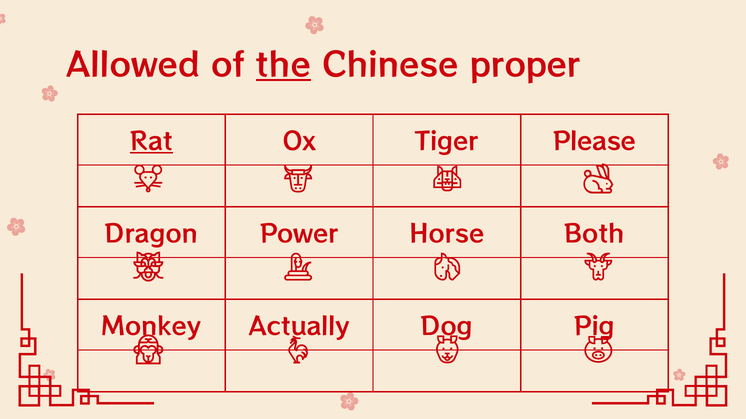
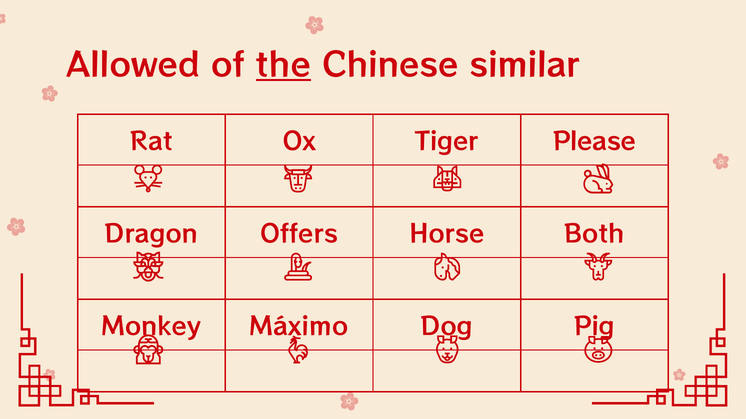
proper: proper -> similar (525, 66)
Rat underline: present -> none (152, 142)
Power: Power -> Offers (299, 235)
Actually: Actually -> Máximo (299, 328)
